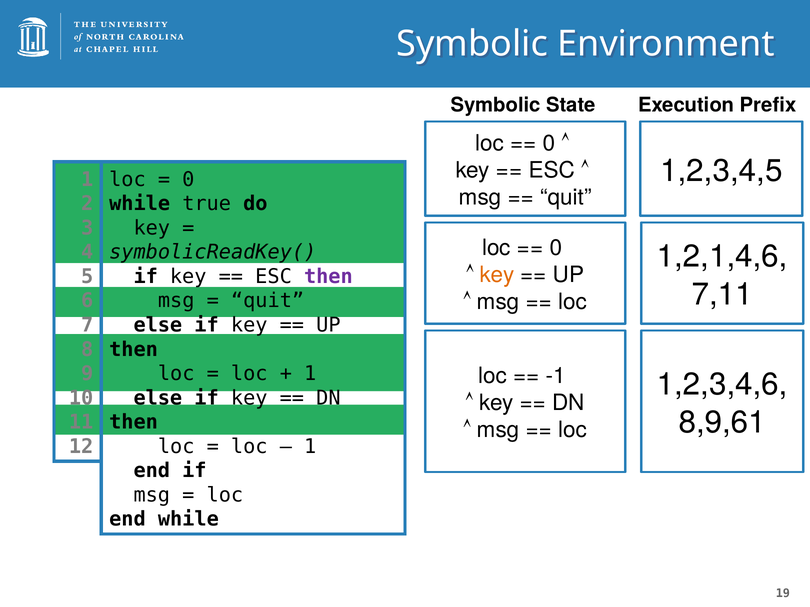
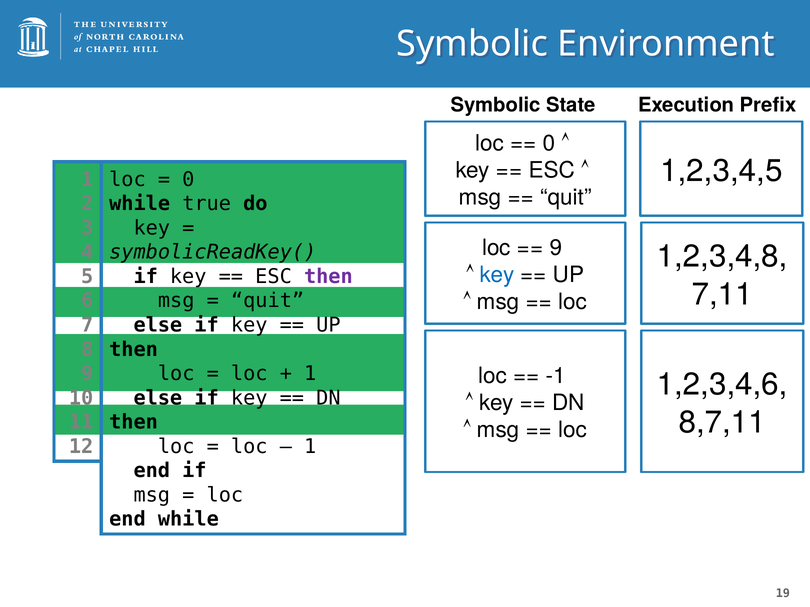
0: 0 -> 9 (556, 248)
1,2,1,4,6: 1,2,1,4,6 -> 1,2,3,4,8 (722, 257)
key colour: orange -> blue (497, 275)
8,9,61: 8,9,61 -> 8,7,11 (722, 423)
